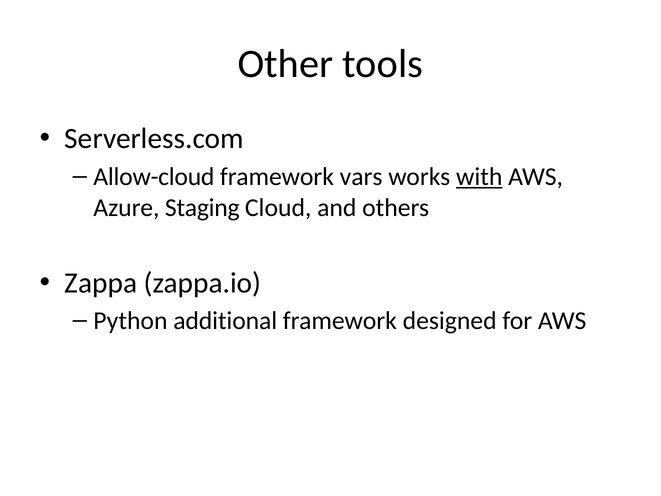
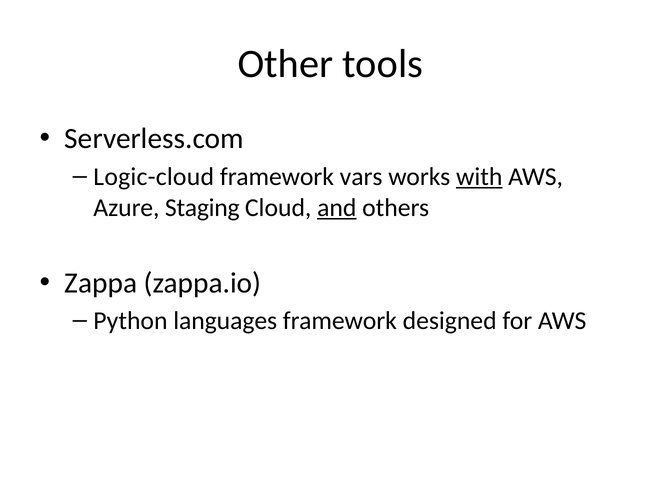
Allow-cloud: Allow-cloud -> Logic-cloud (154, 177)
and underline: none -> present (337, 207)
additional: additional -> languages (225, 321)
